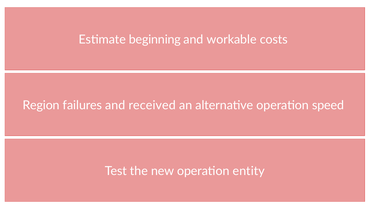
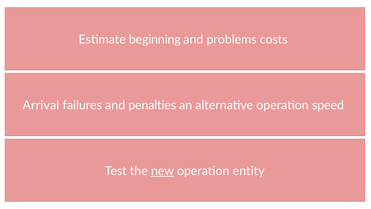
workable: workable -> problems (232, 40)
Region: Region -> Arrival (41, 105)
received: received -> penalties (152, 105)
new underline: none -> present (163, 171)
